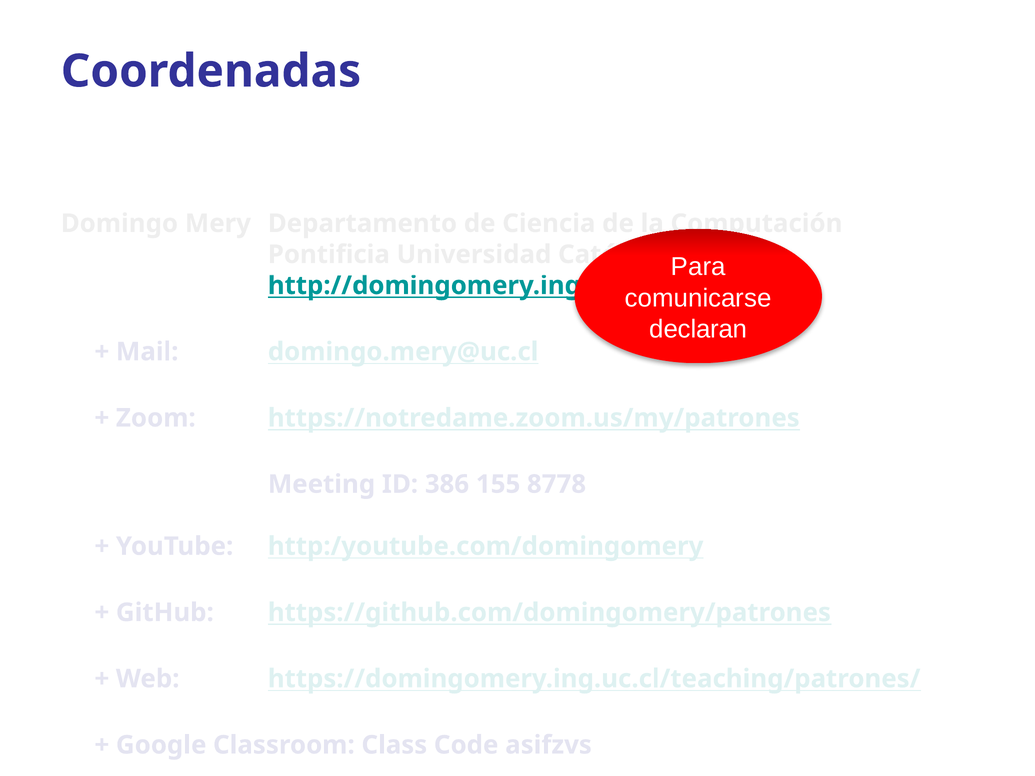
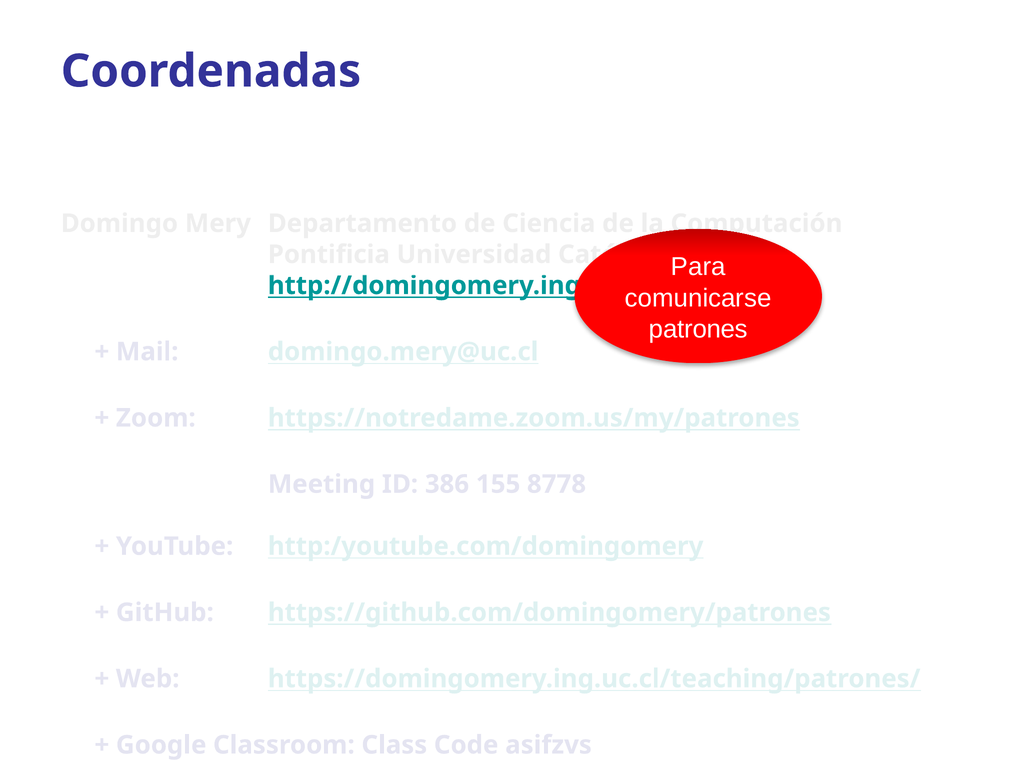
declaran: declaran -> patrones (698, 329)
